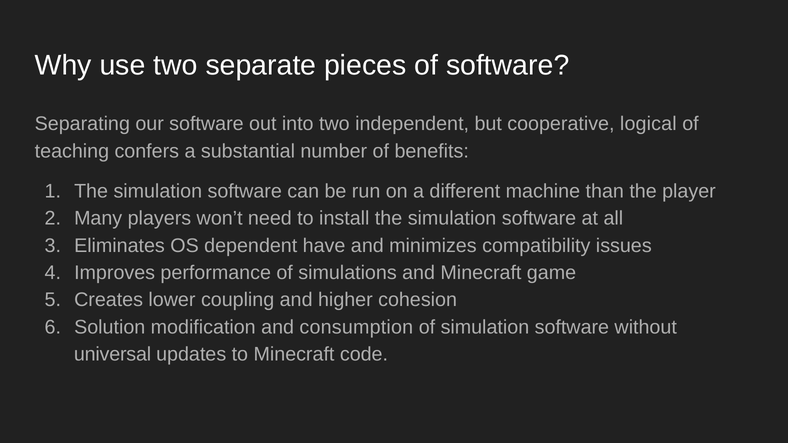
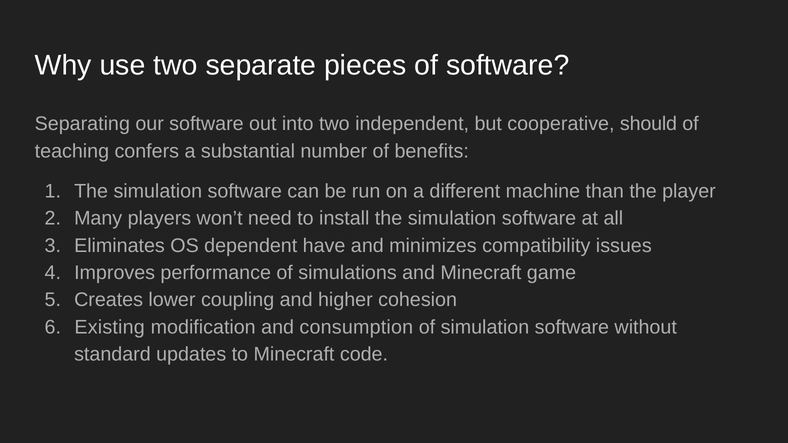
logical: logical -> should (649, 124)
Solution: Solution -> Existing (110, 327)
universal: universal -> standard (112, 354)
